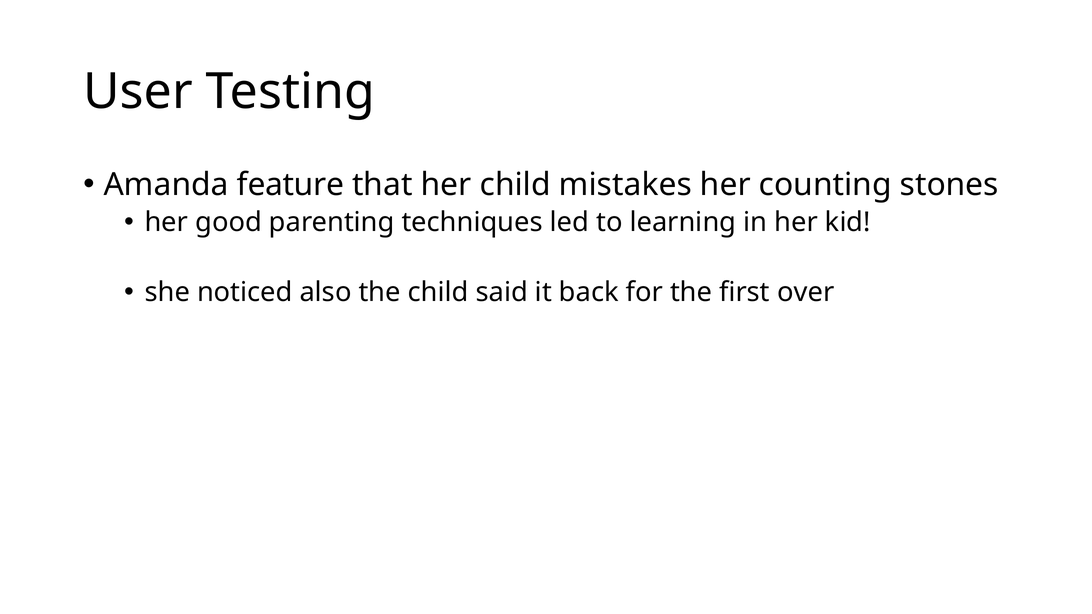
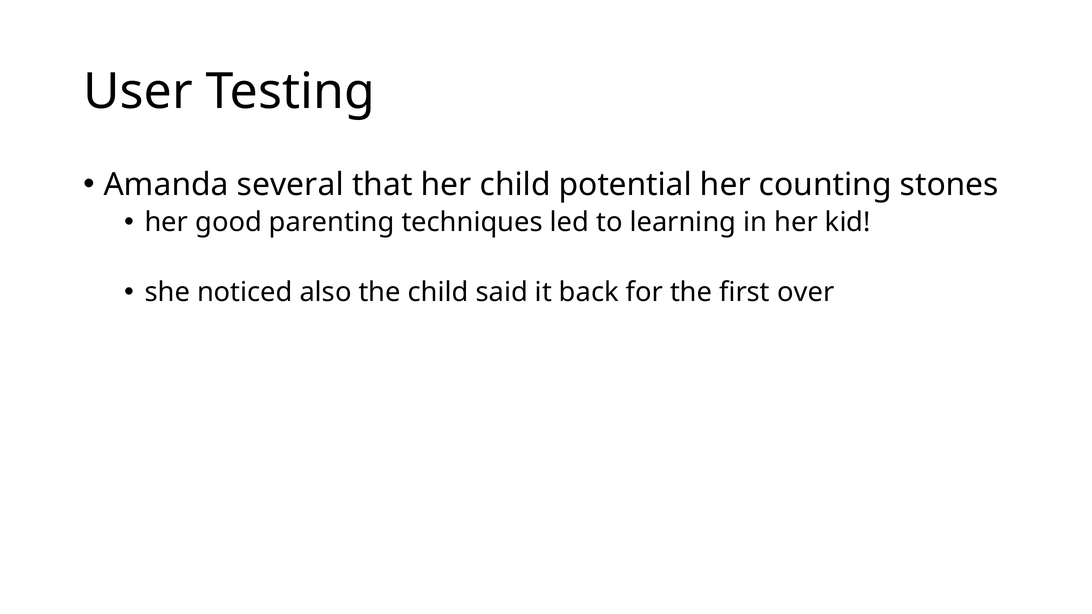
feature: feature -> several (290, 185)
mistakes: mistakes -> potential (625, 185)
